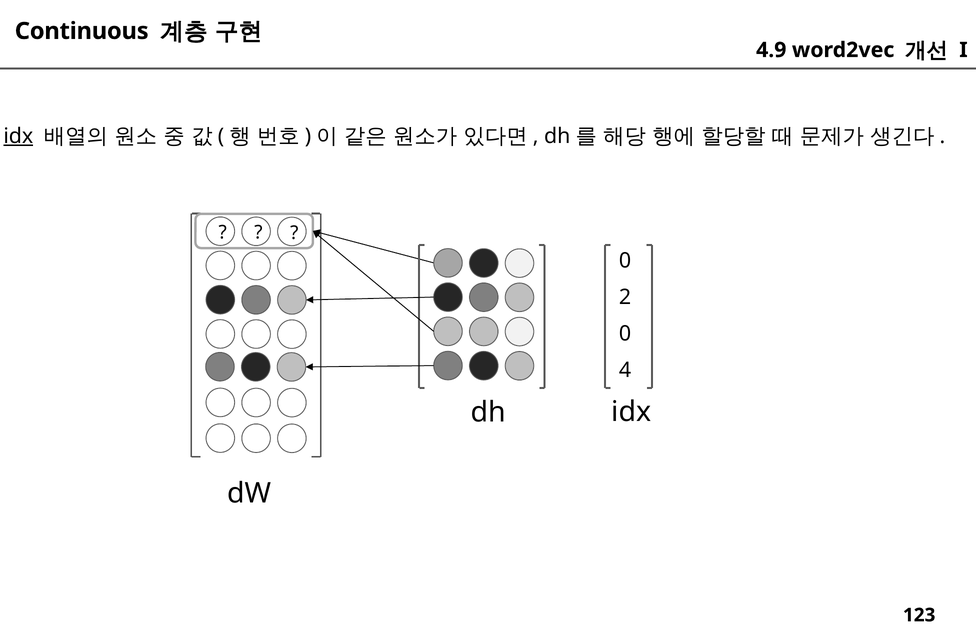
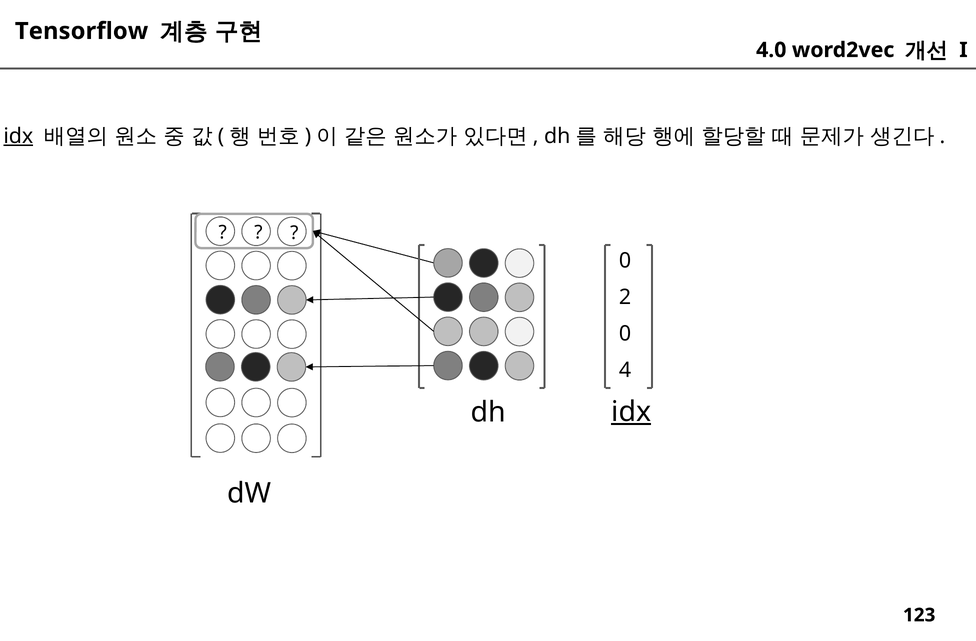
Continuous: Continuous -> Tensorflow (82, 31)
4.9: 4.9 -> 4.0 (771, 50)
idx underline: none -> present (631, 412)
